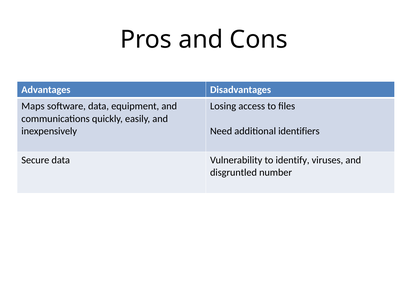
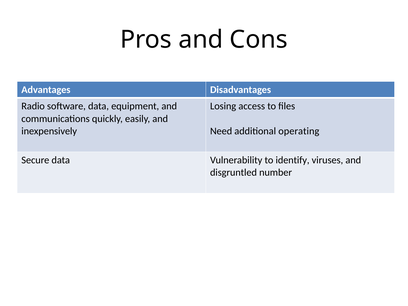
Maps: Maps -> Radio (33, 106)
identifiers: identifiers -> operating (299, 131)
